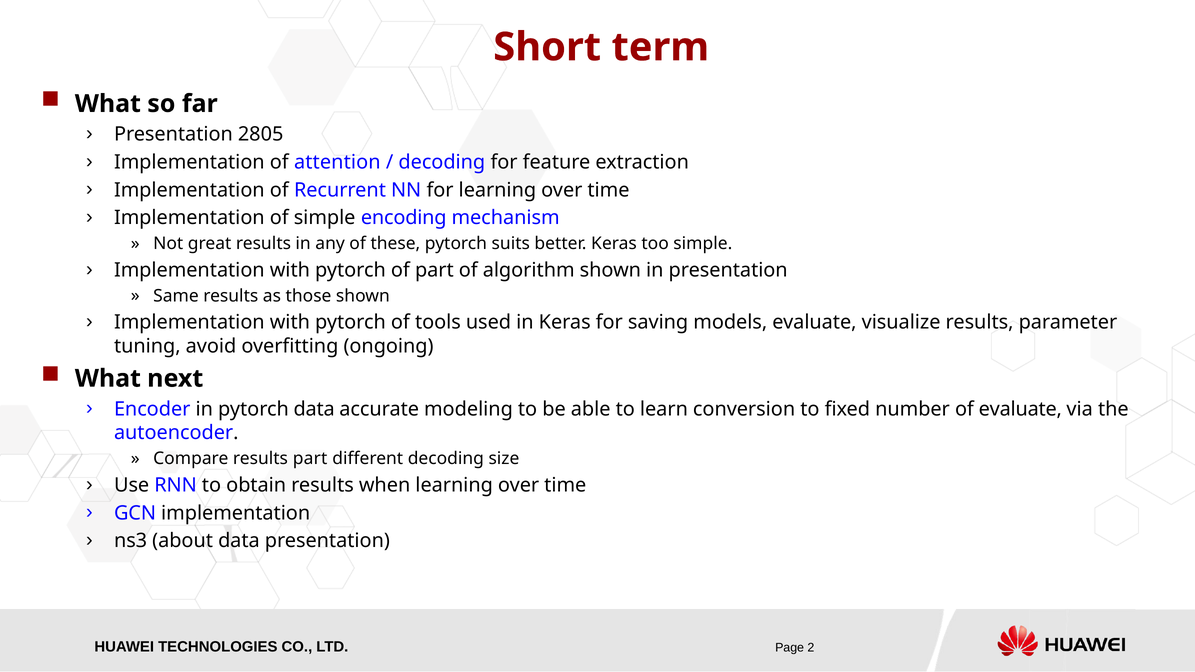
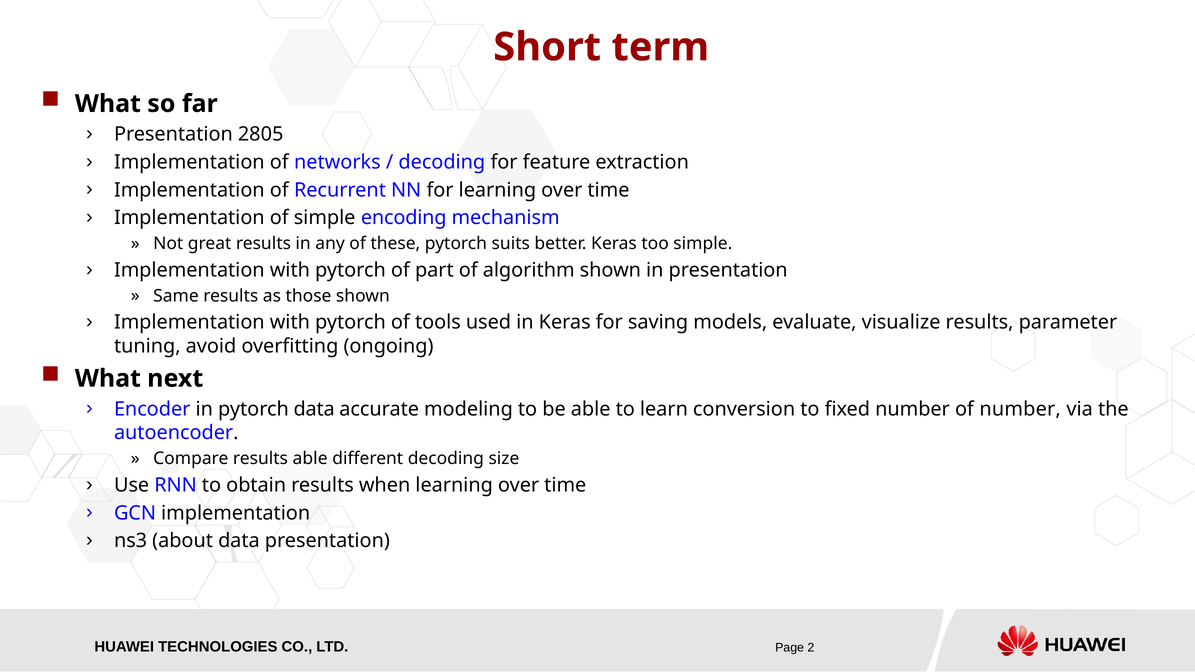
attention: attention -> networks (337, 162)
of evaluate: evaluate -> number (1020, 409)
results part: part -> able (310, 459)
